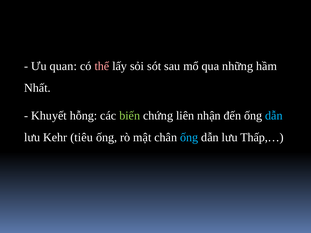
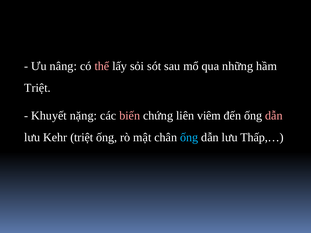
quan: quan -> nâng (63, 66)
Nhất: Nhất -> Triệt (37, 88)
hỗng: hỗng -> nặng (83, 116)
biến colour: light green -> pink (130, 116)
nhận: nhận -> viêm (209, 116)
dẫn colour: light blue -> pink (274, 116)
Kehr tiêu: tiêu -> triệt (82, 138)
